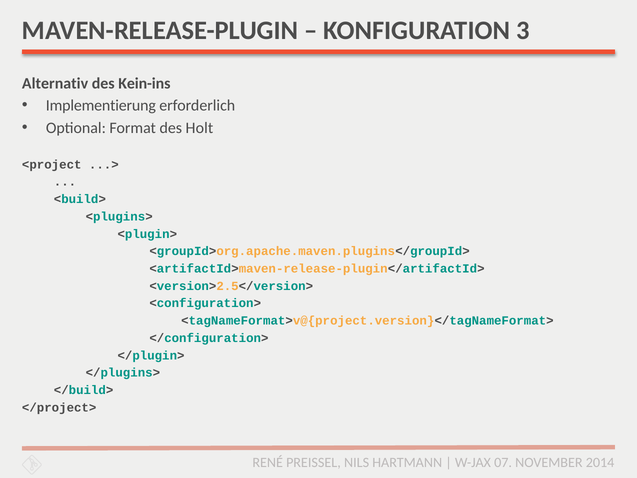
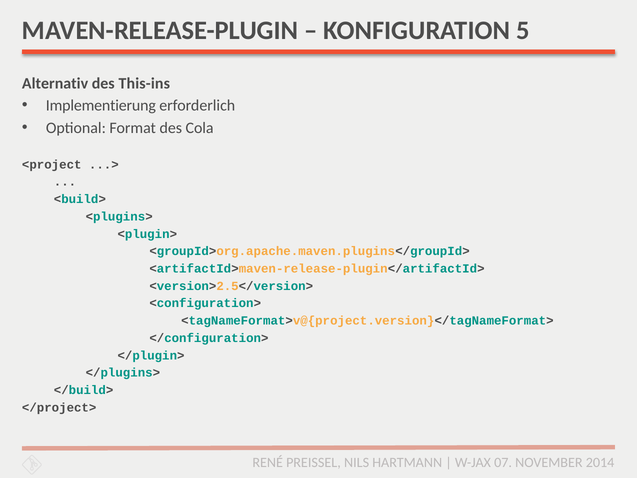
3: 3 -> 5 (523, 31)
Kein-ins: Kein-ins -> This-ins (144, 83)
Holt: Holt -> Cola (200, 128)
